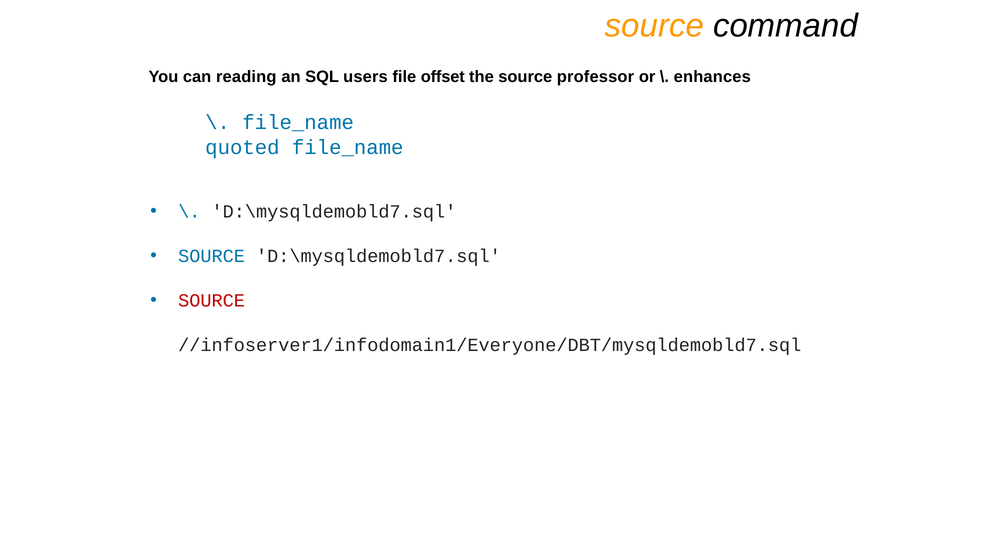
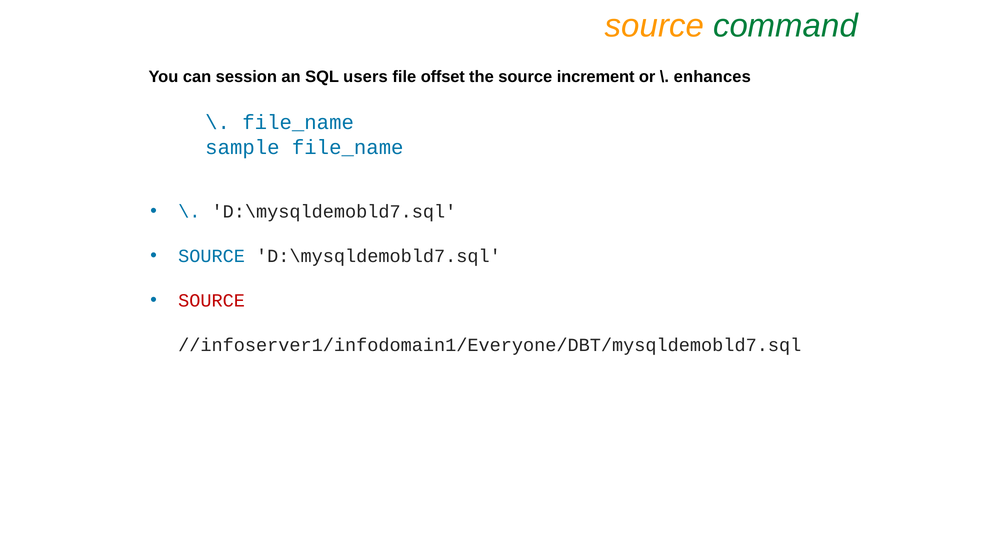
command colour: black -> green (785, 26)
reading: reading -> session (246, 77)
professor: professor -> increment (596, 77)
quoted: quoted -> sample (242, 147)
